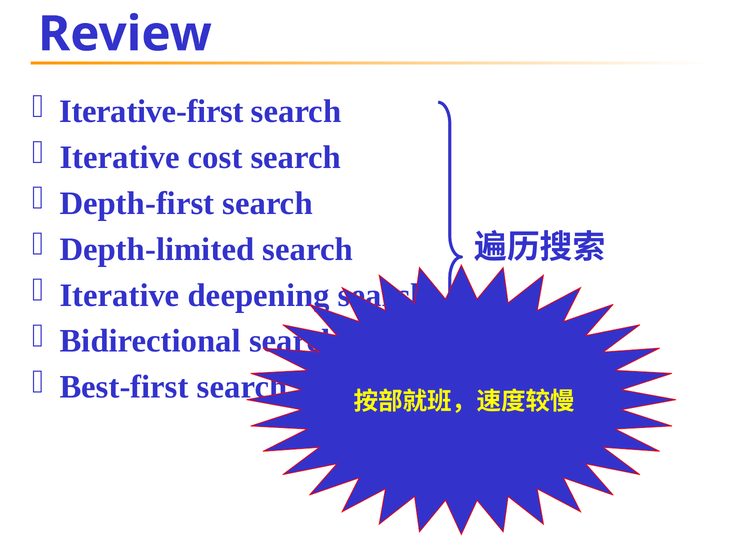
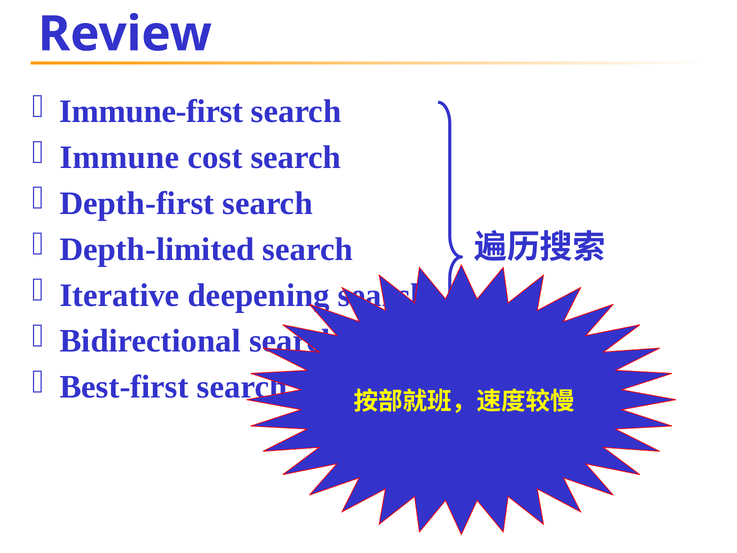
Iterative-first: Iterative-first -> Immune-first (151, 112)
Iterative: Iterative -> Immune (119, 157)
